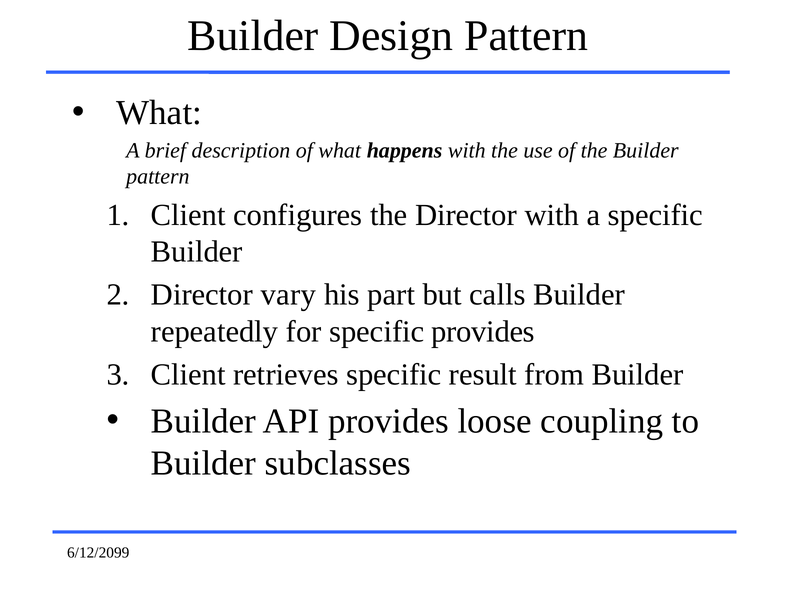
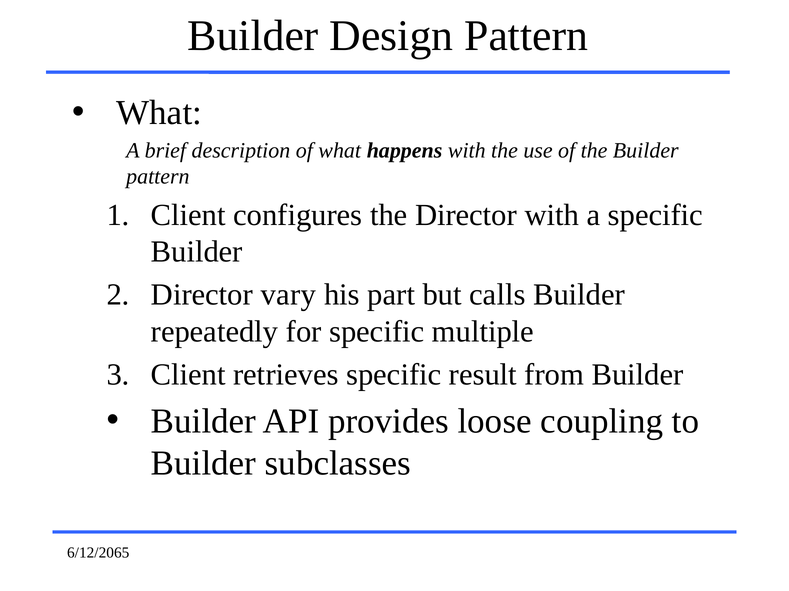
specific provides: provides -> multiple (483, 332)
6/12/2099: 6/12/2099 -> 6/12/2065 (98, 553)
